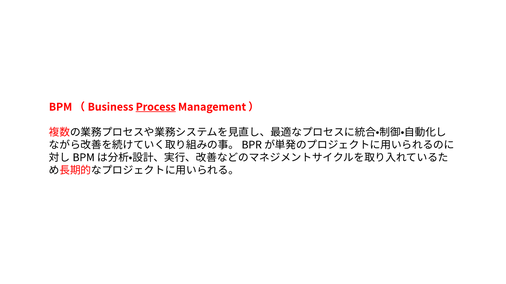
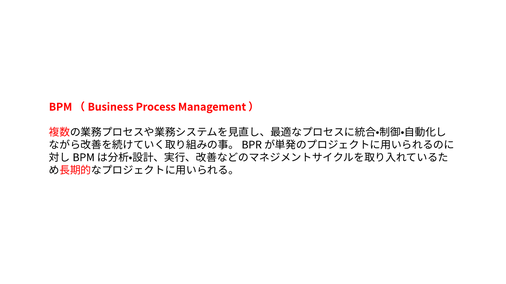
Process underline: present -> none (156, 107)
